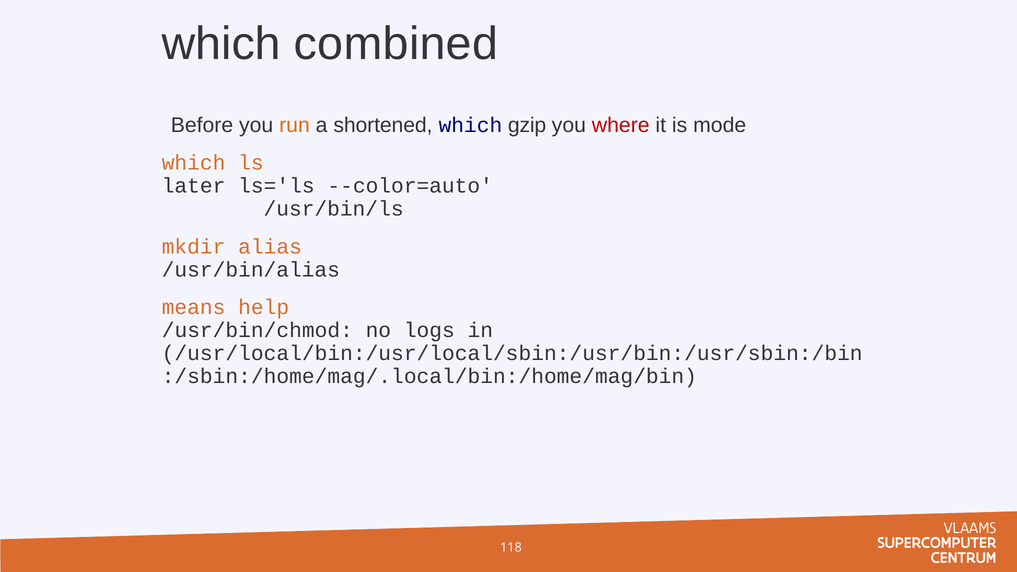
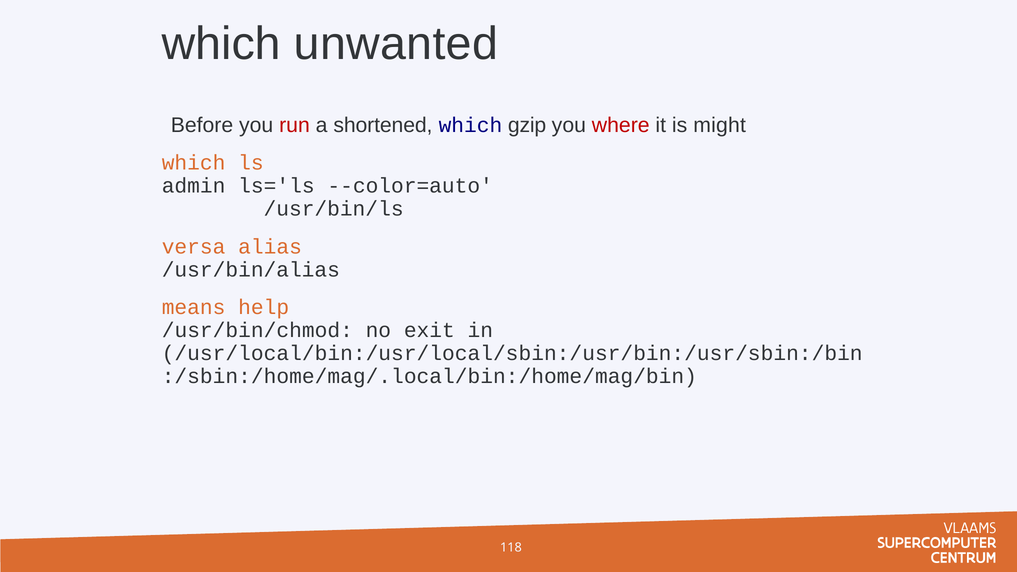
combined: combined -> unwanted (396, 44)
run colour: orange -> red (295, 125)
mode: mode -> might (720, 125)
later: later -> admin (194, 186)
mkdir: mkdir -> versa (194, 247)
logs: logs -> exit (429, 330)
